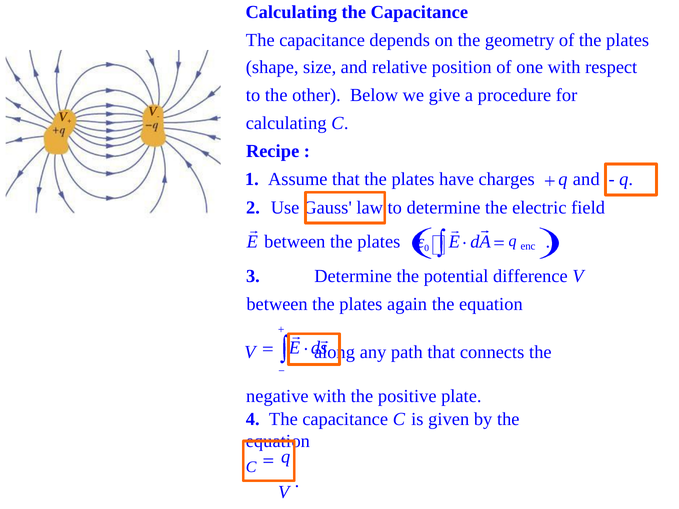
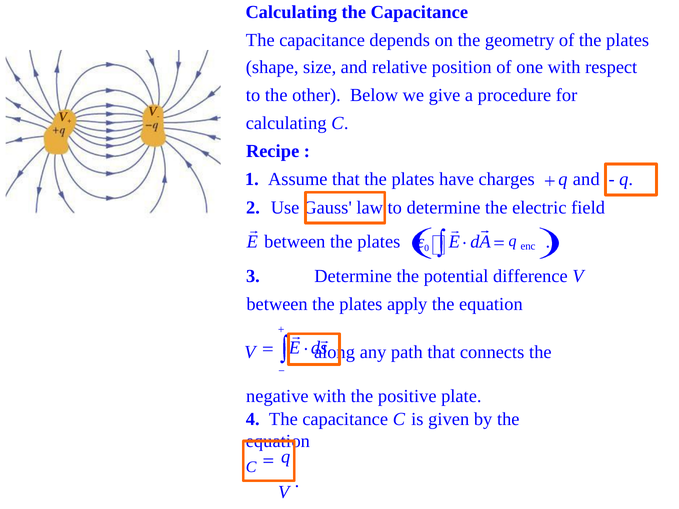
again: again -> apply (407, 304)
